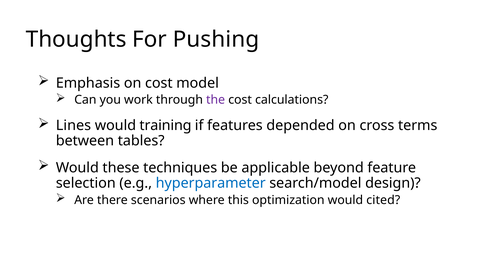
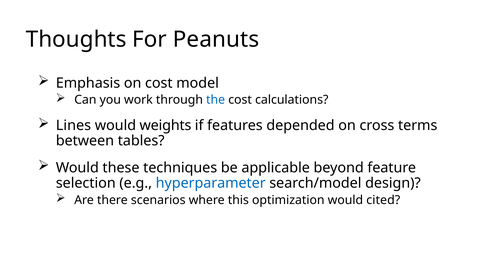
Pushing: Pushing -> Peanuts (216, 39)
the colour: purple -> blue (216, 100)
training: training -> weights (166, 126)
